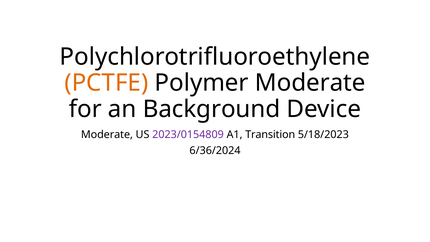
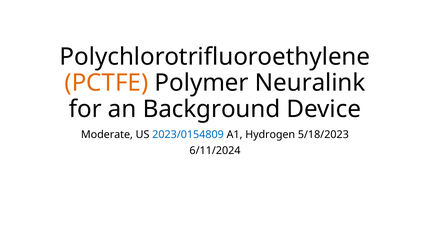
Polymer Moderate: Moderate -> Neuralink (310, 83)
2023/0154809 colour: purple -> blue (188, 134)
Transition: Transition -> Hydrogen (270, 134)
6/36/2024: 6/36/2024 -> 6/11/2024 (215, 150)
